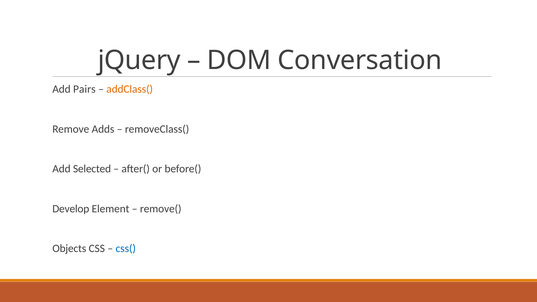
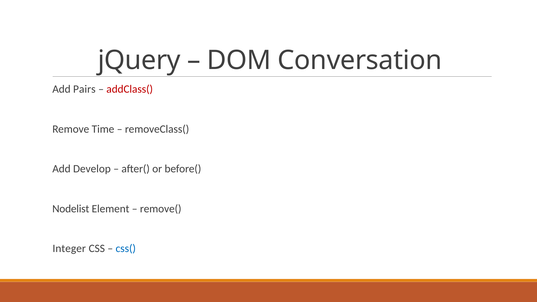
addClass( colour: orange -> red (130, 89)
Adds: Adds -> Time (103, 129)
Selected: Selected -> Develop (92, 169)
Develop: Develop -> Nodelist (71, 209)
Objects: Objects -> Integer (69, 249)
